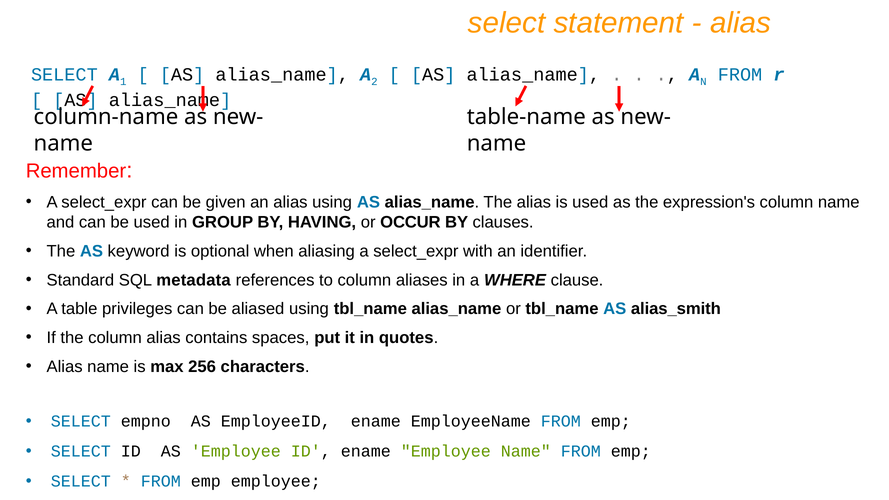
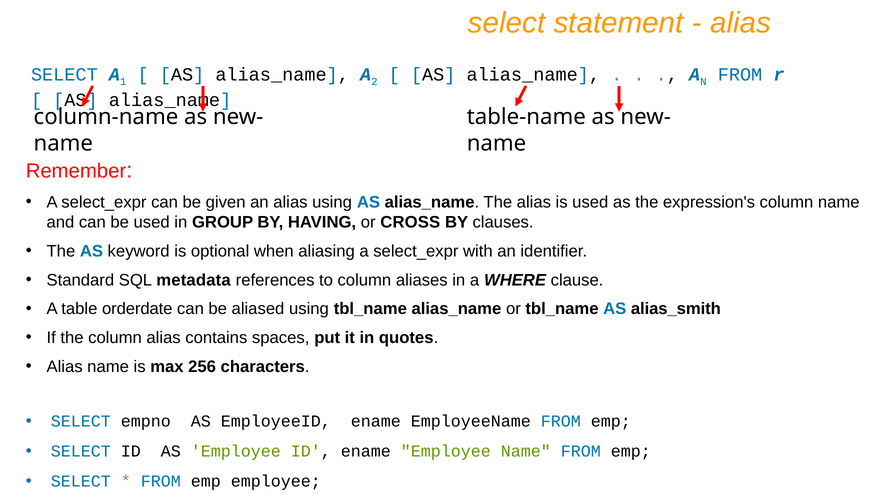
OCCUR: OCCUR -> CROSS (410, 222)
privileges: privileges -> orderdate (137, 309)
